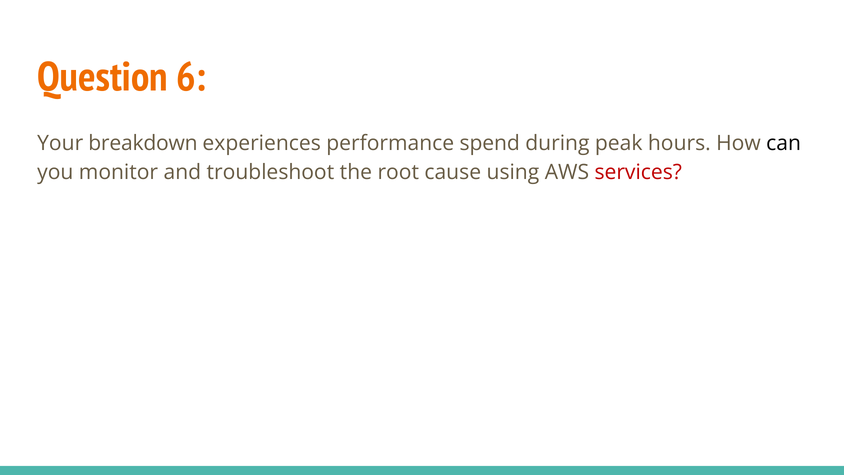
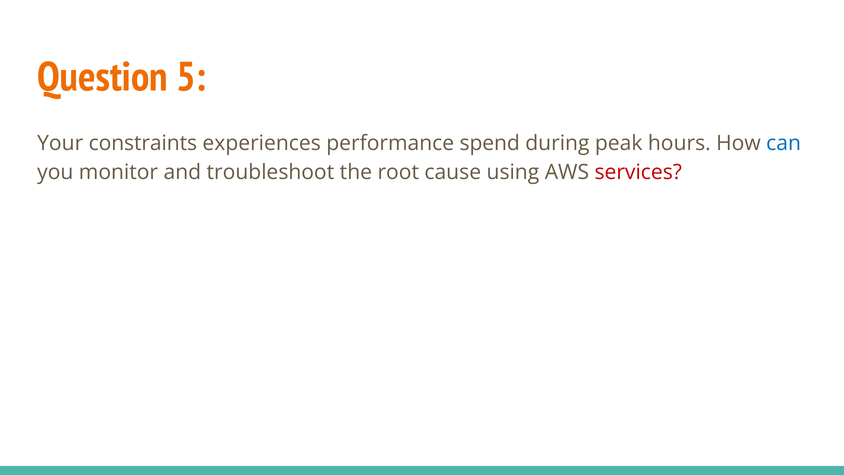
6: 6 -> 5 (191, 77)
breakdown: breakdown -> constraints (143, 143)
can colour: black -> blue (784, 143)
